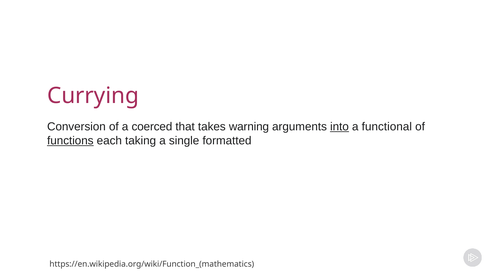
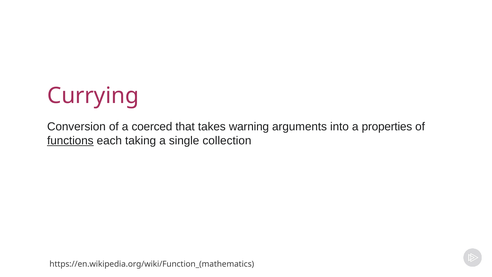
into underline: present -> none (339, 127)
functional: functional -> properties (387, 127)
formatted: formatted -> collection (227, 140)
